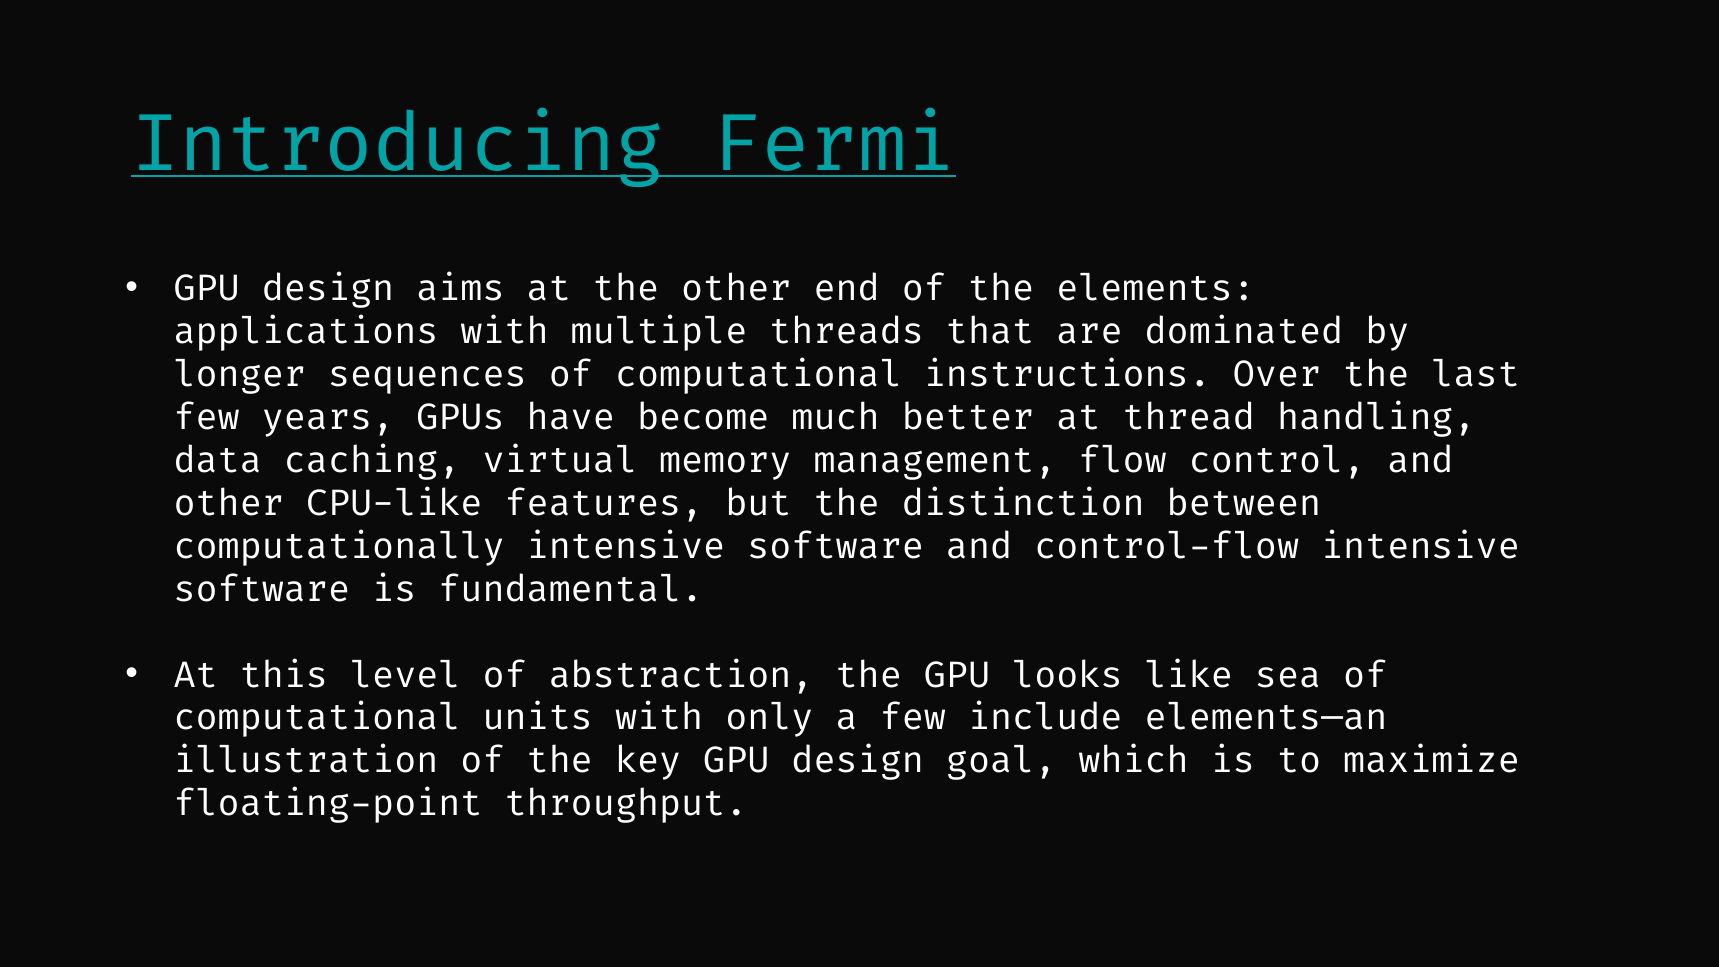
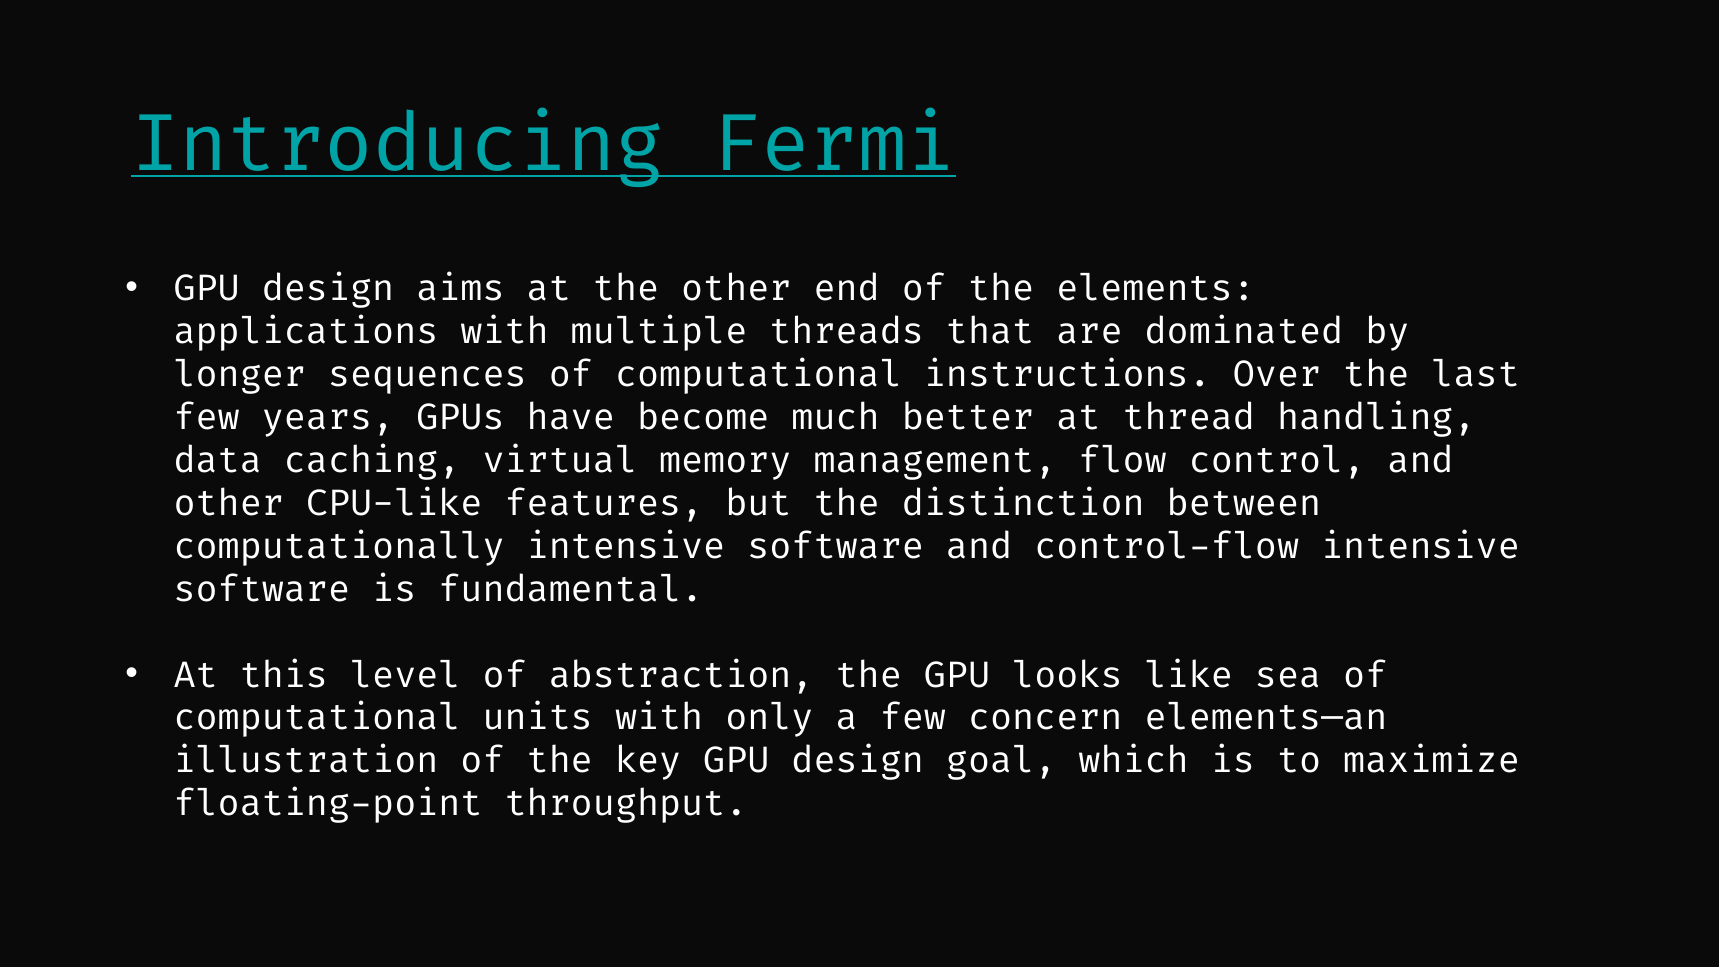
include: include -> concern (1045, 718)
